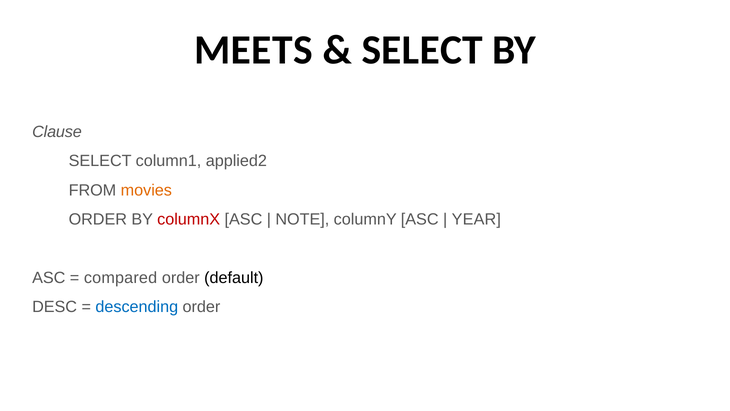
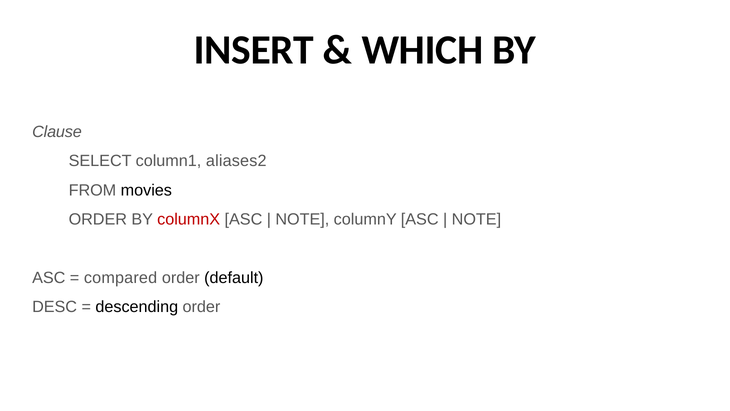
MEETS: MEETS -> INSERT (254, 50)
SELECT: SELECT -> WHICH (422, 50)
applied2: applied2 -> aliases2 (236, 161)
movies colour: orange -> black (146, 190)
YEAR: YEAR -> NOTE (476, 219)
descending colour: blue -> black (137, 307)
